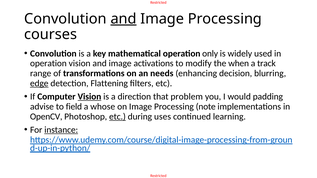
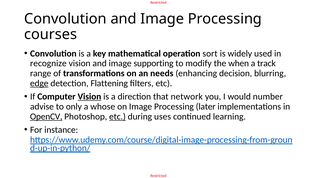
and underline: present -> none (124, 19)
only: only -> sort (210, 54)
operation: operation -> recognize (48, 64)
activations: activations -> supporting (154, 64)
problem: problem -> network (187, 97)
padding: padding -> number (268, 97)
field: field -> only (74, 107)
note: note -> later (206, 107)
OpenCV underline: none -> present (46, 117)
instance underline: present -> none (61, 130)
